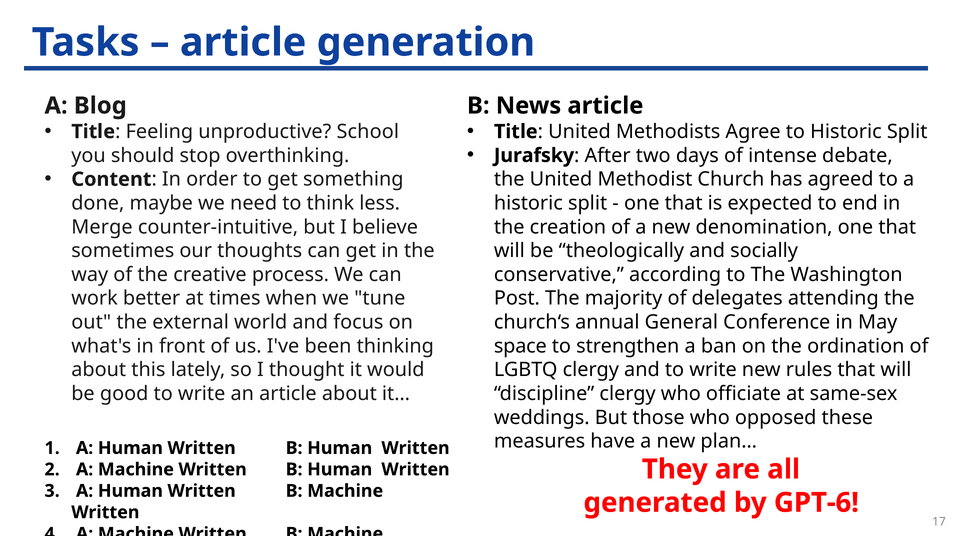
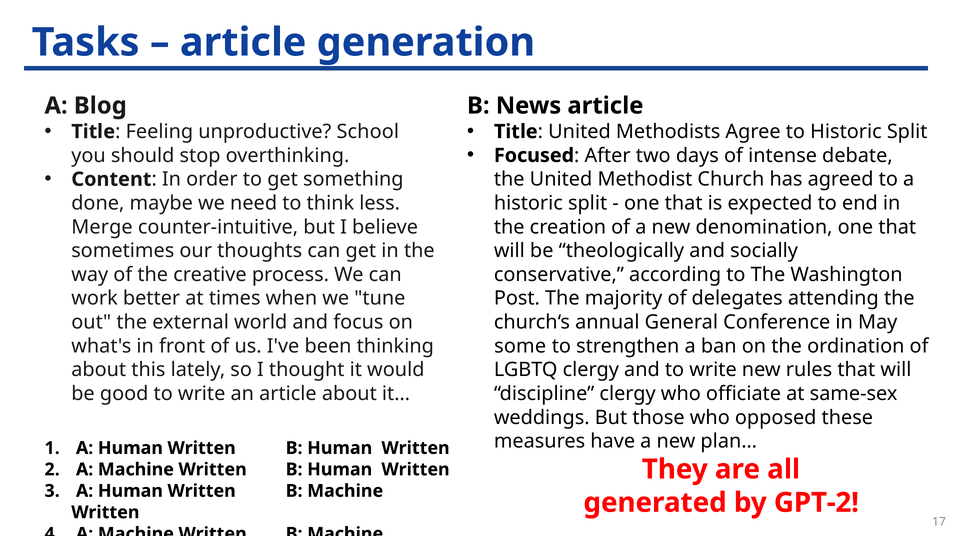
Jurafsky: Jurafsky -> Focused (534, 155)
space: space -> some (520, 346)
GPT-6: GPT-6 -> GPT-2 (816, 503)
